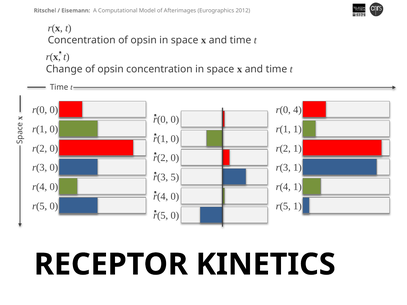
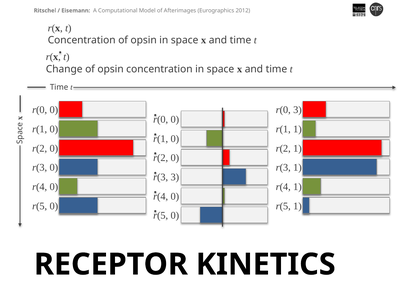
r(0 4: 4 -> 3 (297, 110)
5: 5 -> 3 (175, 177)
